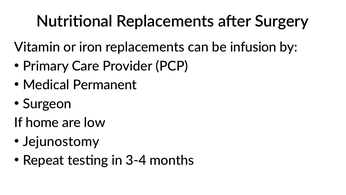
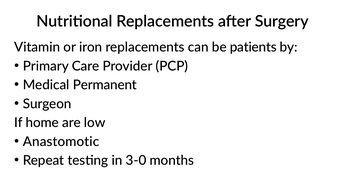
infusion: infusion -> patients (253, 47)
Jejunostomy: Jejunostomy -> Anastomotic (61, 141)
3-4: 3-4 -> 3-0 (136, 160)
